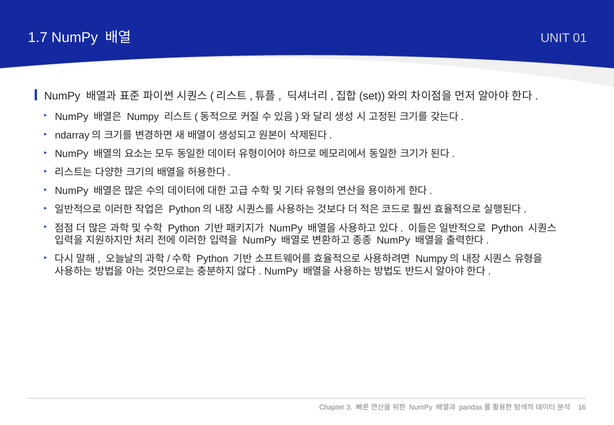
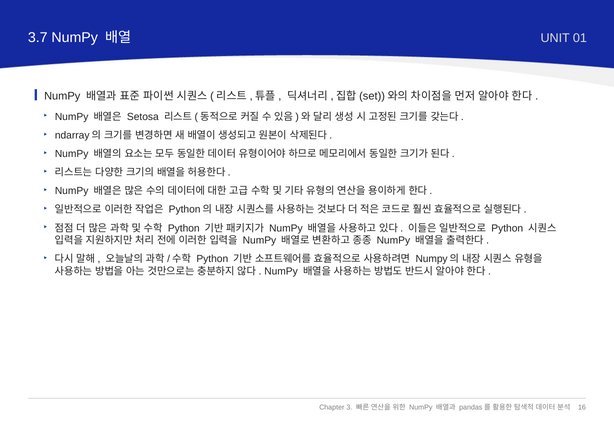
1.7: 1.7 -> 3.7 (38, 37)
Numpy: Numpy -> Setosa (143, 117)
